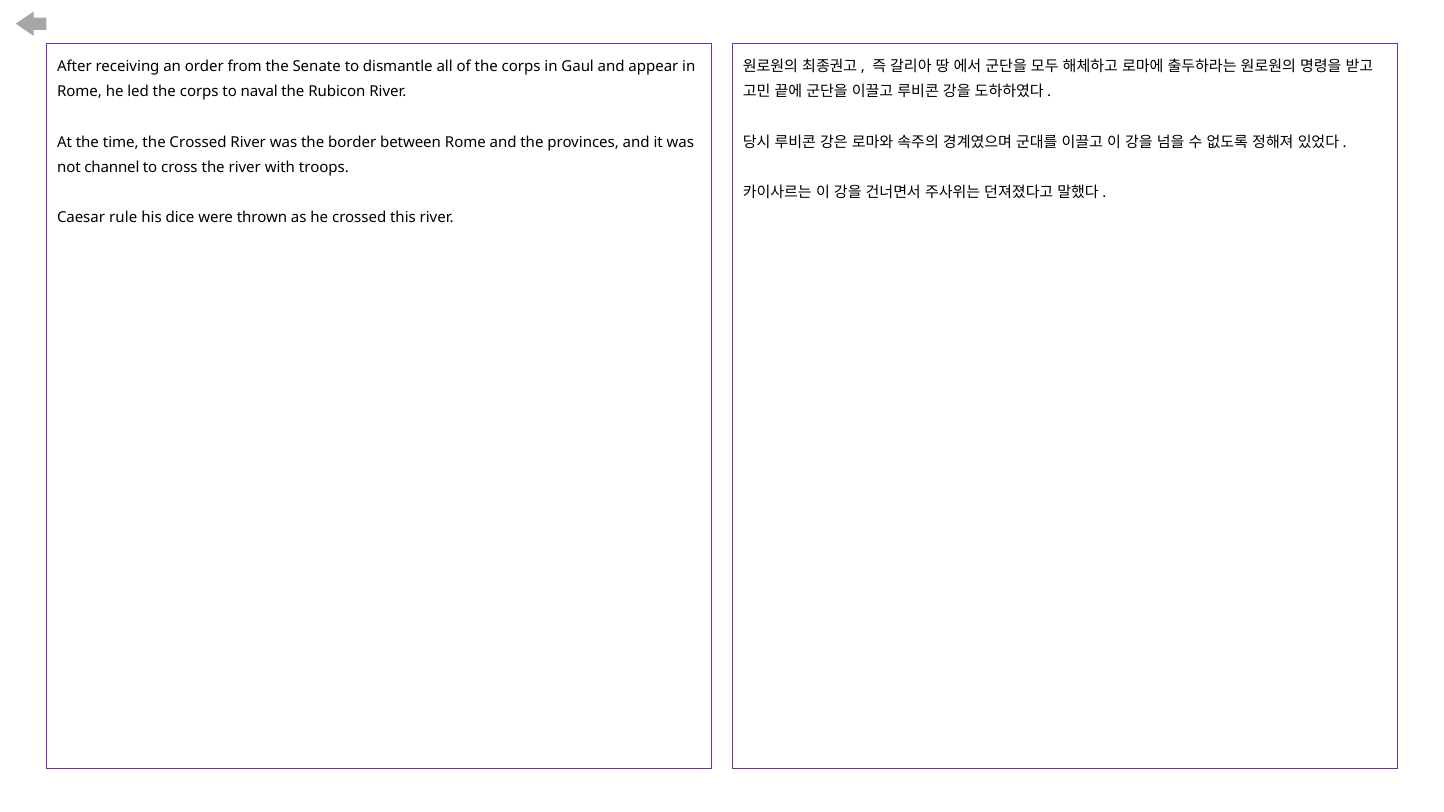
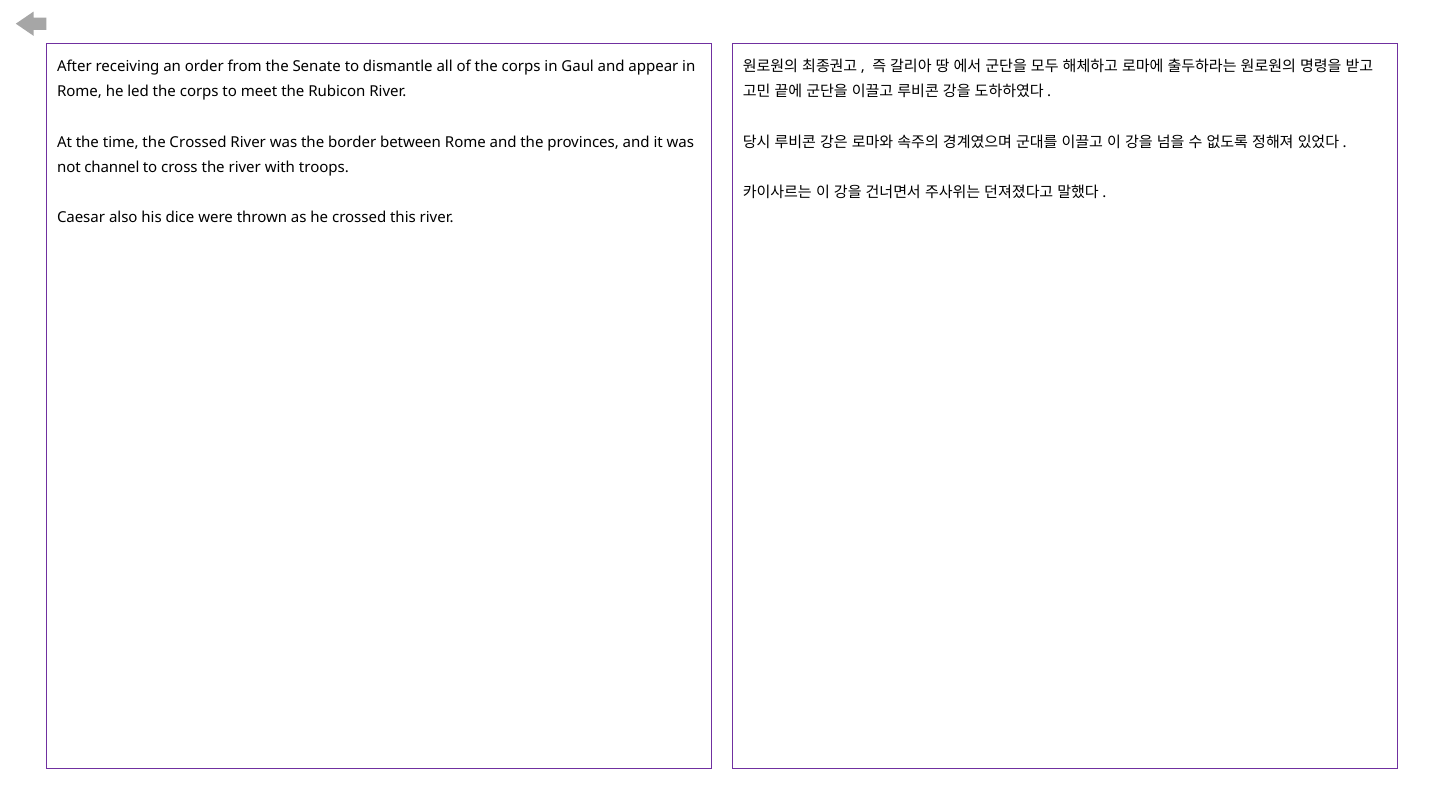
naval: naval -> meet (259, 92)
rule: rule -> also (123, 218)
